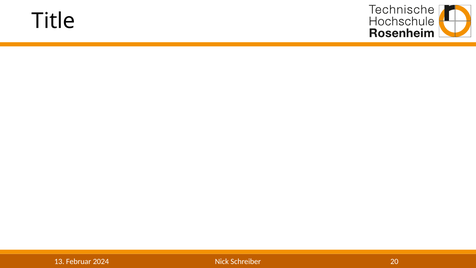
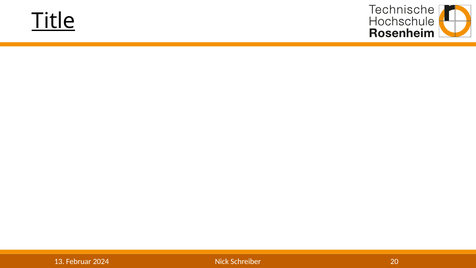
Title underline: none -> present (53, 21)
